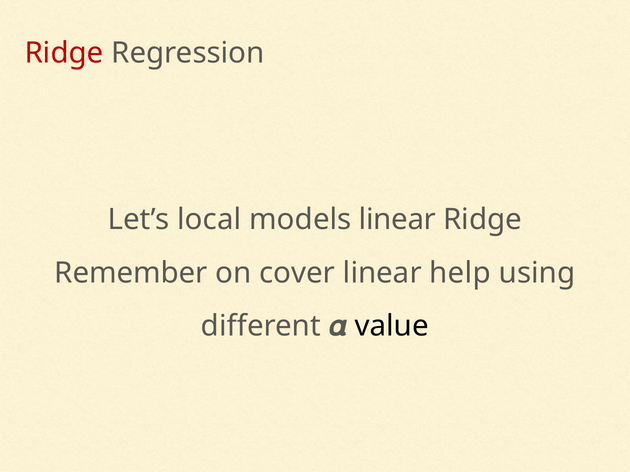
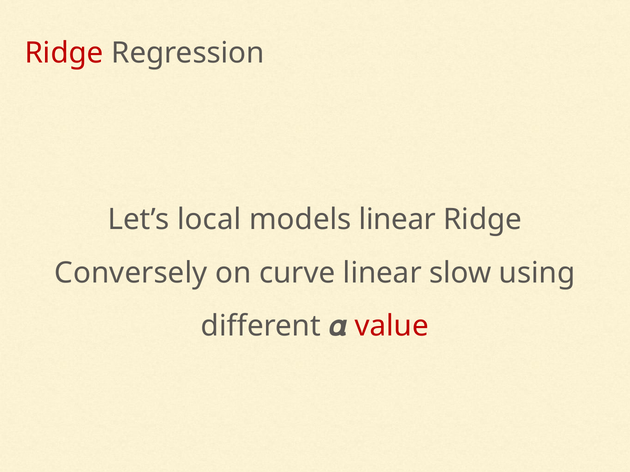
Remember: Remember -> Conversely (131, 273)
cover: cover -> curve (297, 273)
help: help -> slow (460, 273)
value colour: black -> red (392, 326)
